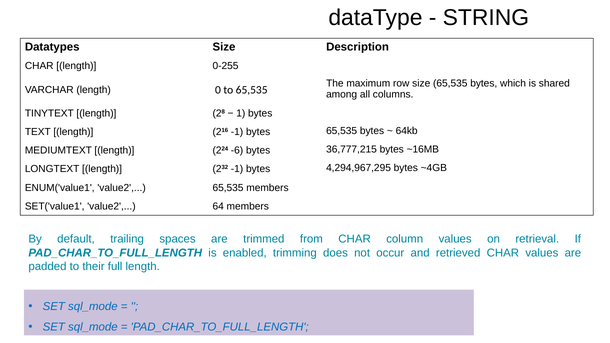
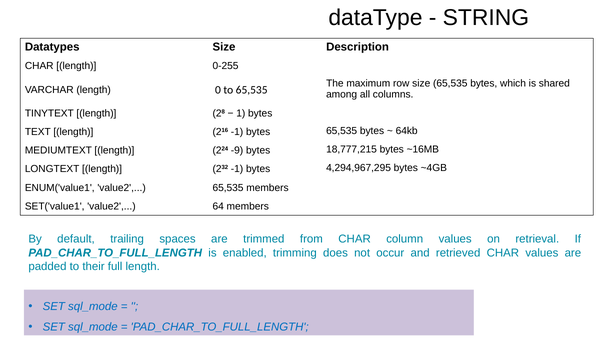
-6: -6 -> -9 (237, 151)
36,777,215: 36,777,215 -> 18,777,215 (351, 149)
